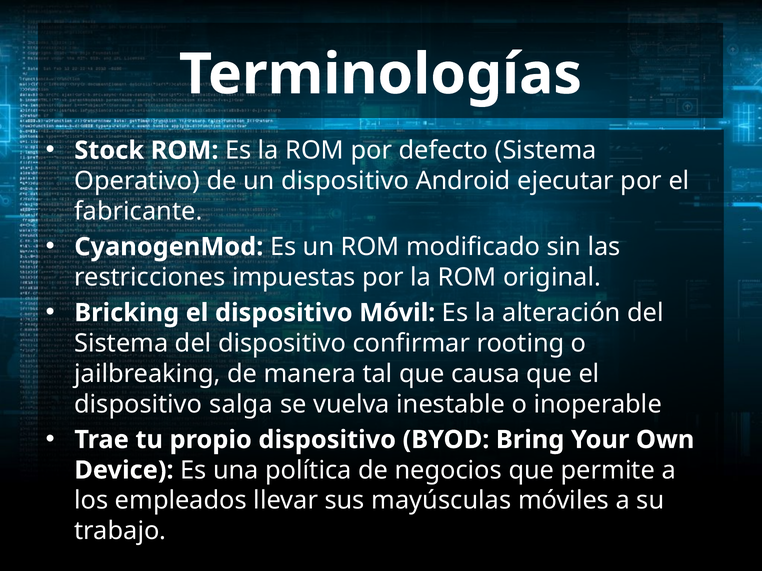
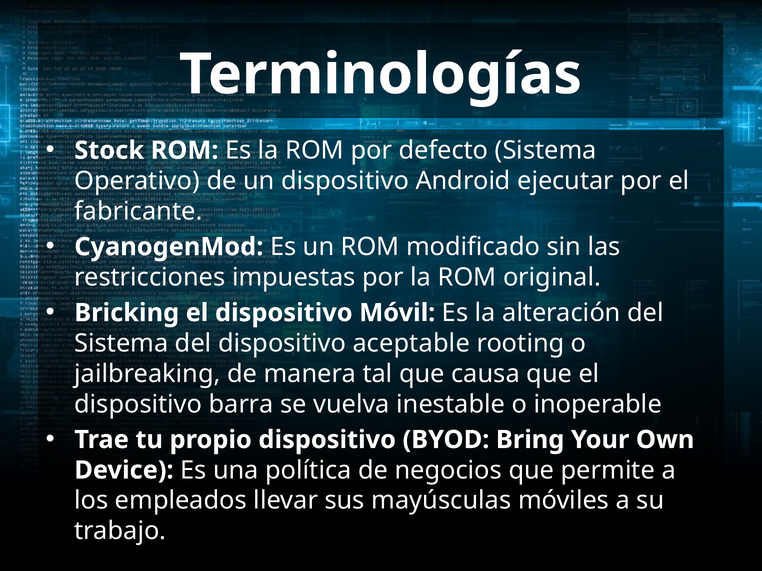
confirmar: confirmar -> aceptable (411, 344)
salga: salga -> barra (241, 405)
